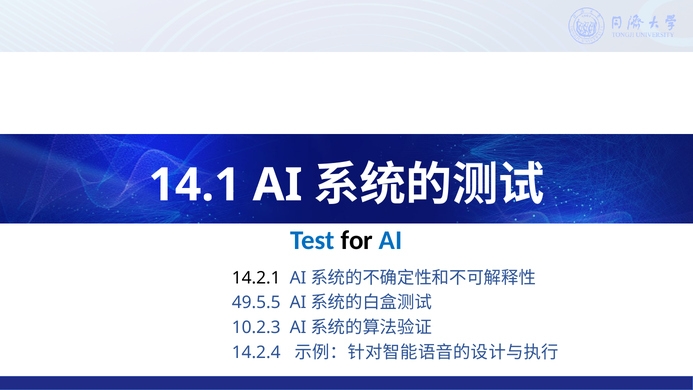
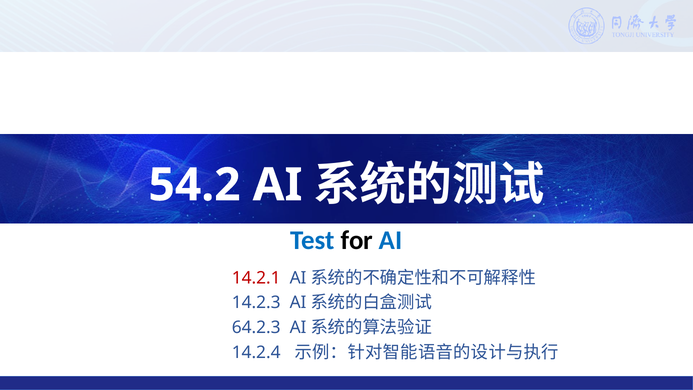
14.1: 14.1 -> 54.2 (195, 185)
14.2.1 colour: black -> red (256, 278)
49.5.5: 49.5.5 -> 14.2.3 (256, 303)
10.2.3: 10.2.3 -> 64.2.3 (256, 328)
